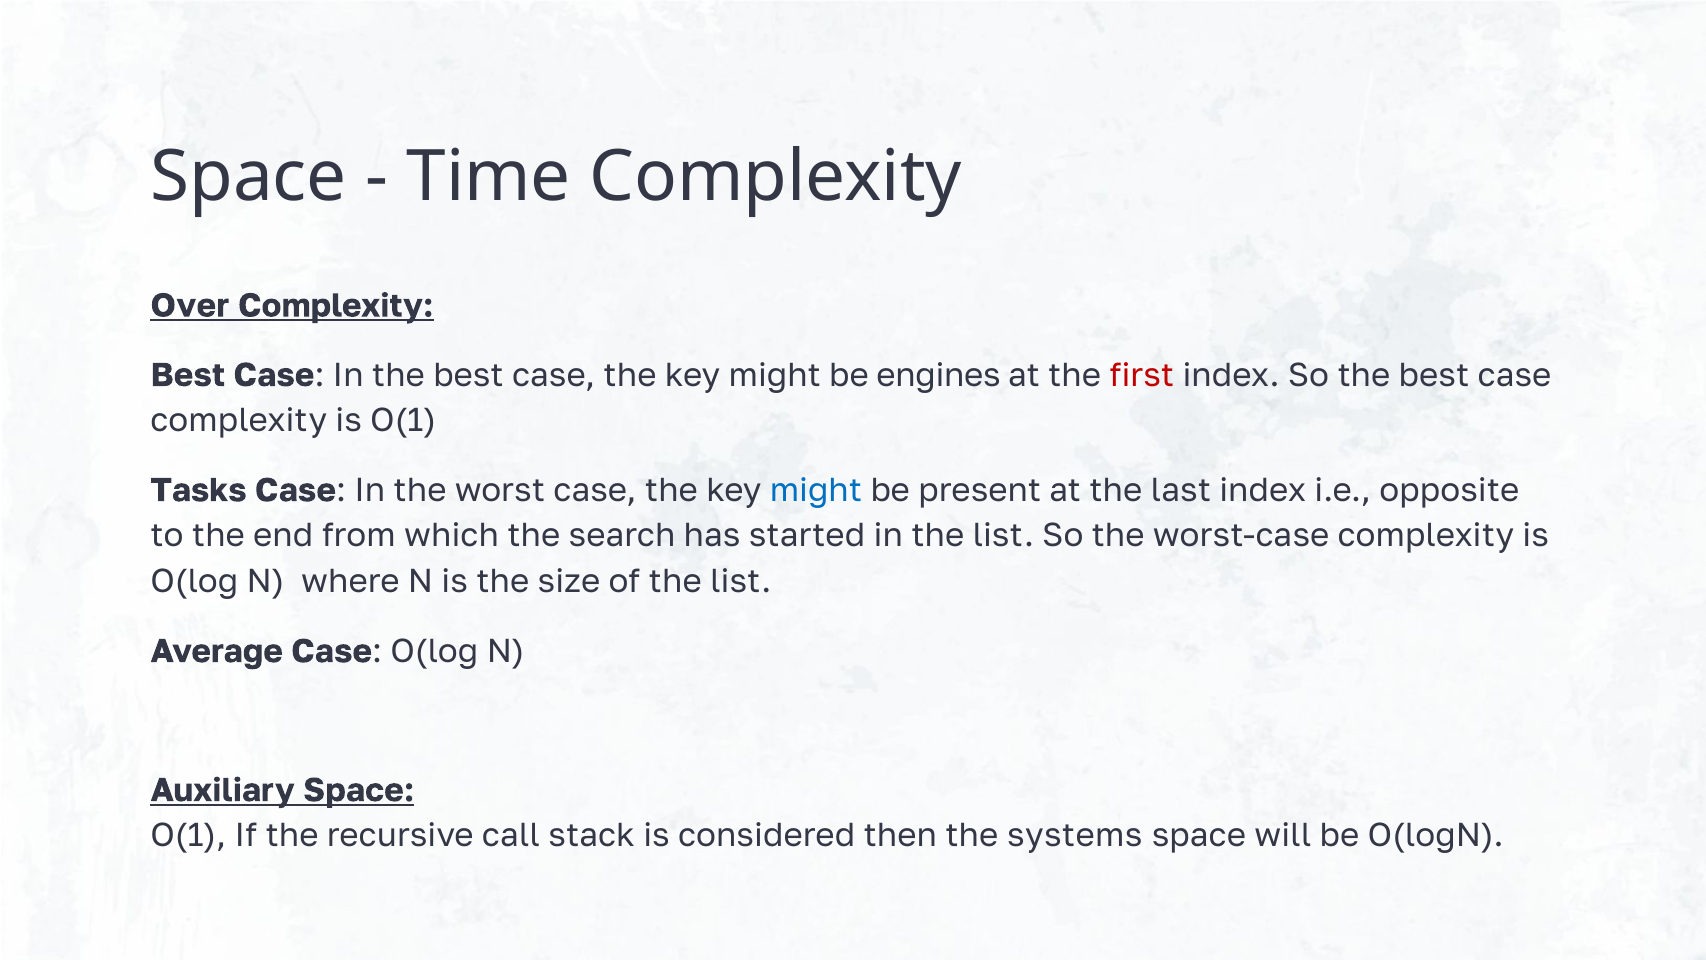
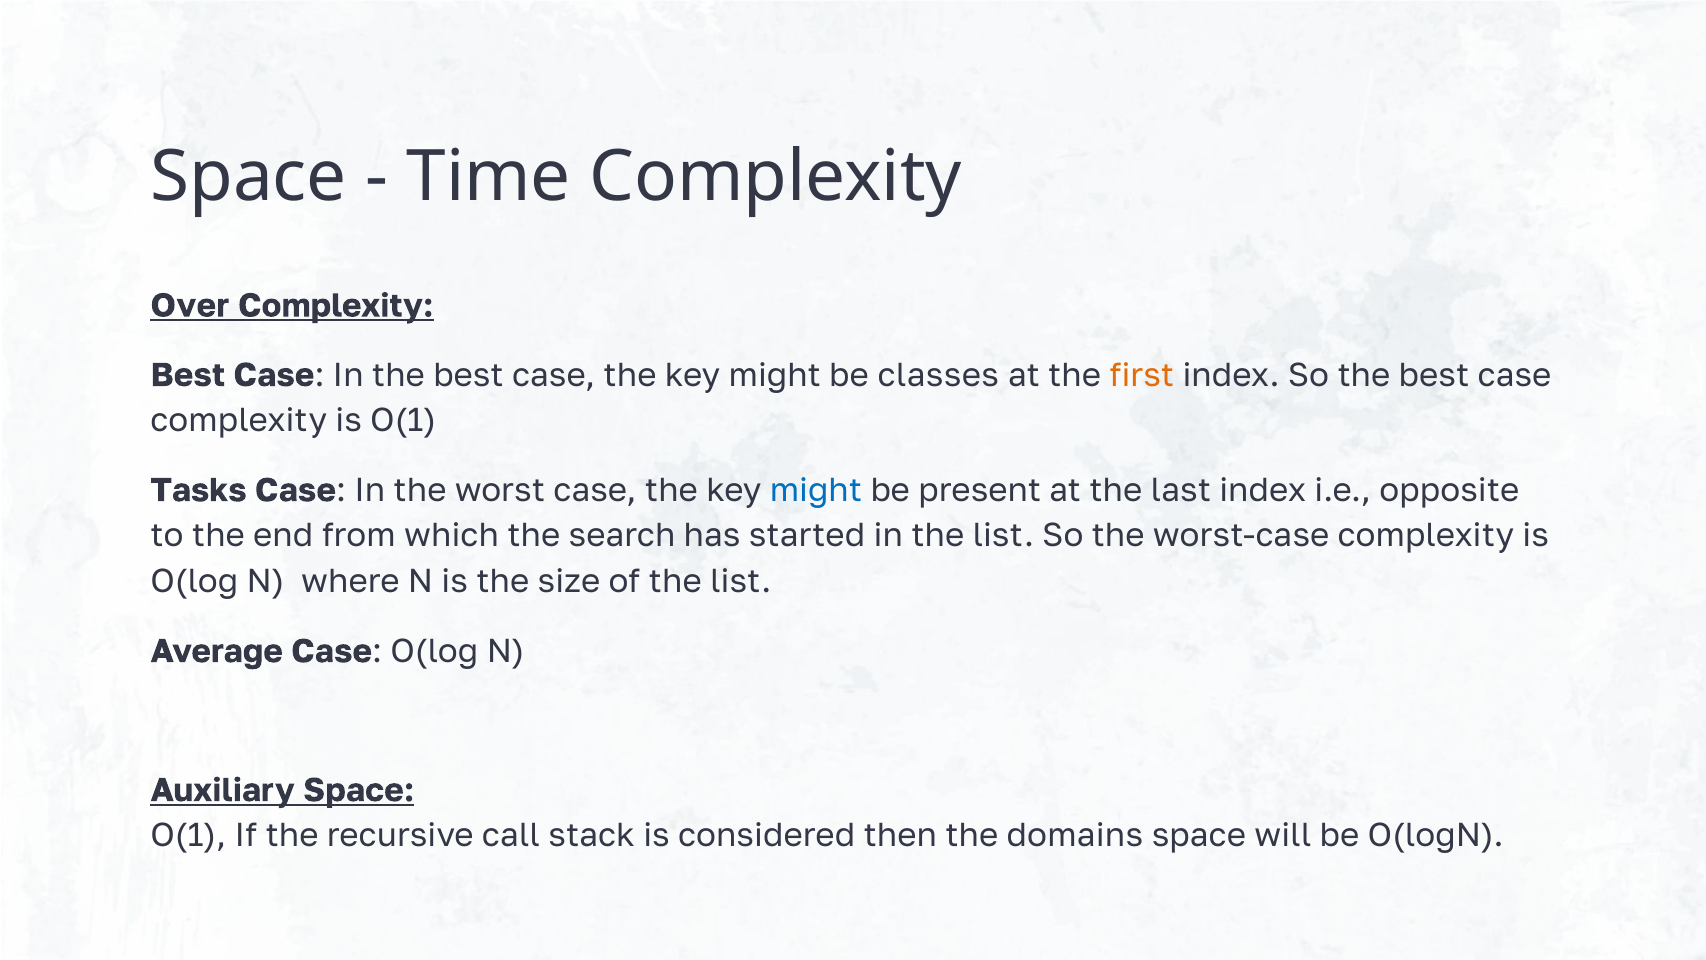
engines: engines -> classes (938, 375)
first colour: red -> orange (1142, 375)
systems: systems -> domains (1075, 836)
